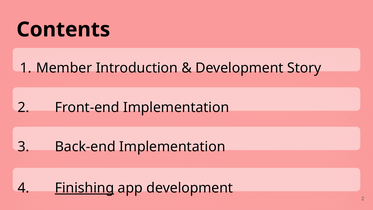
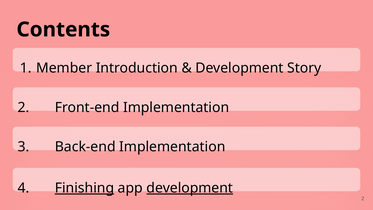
development underline: none -> present (190, 188)
